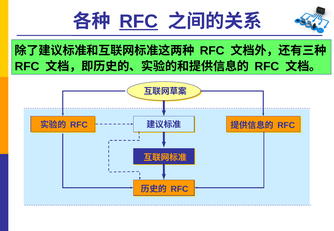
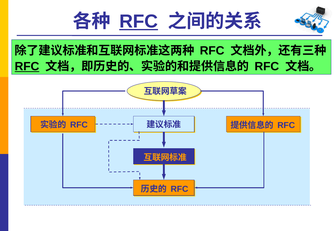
RFC underline: none -> present (27, 67)
